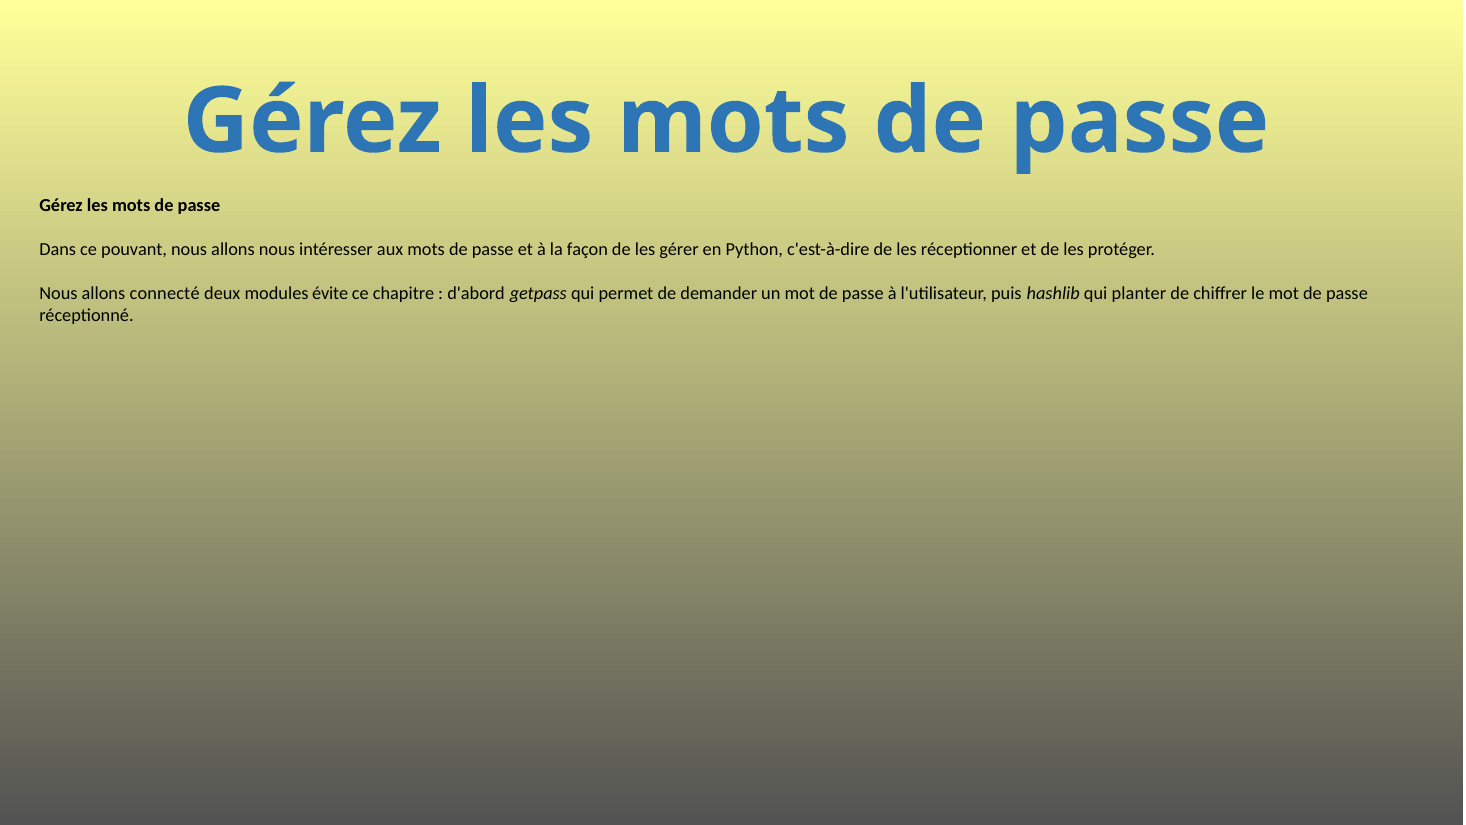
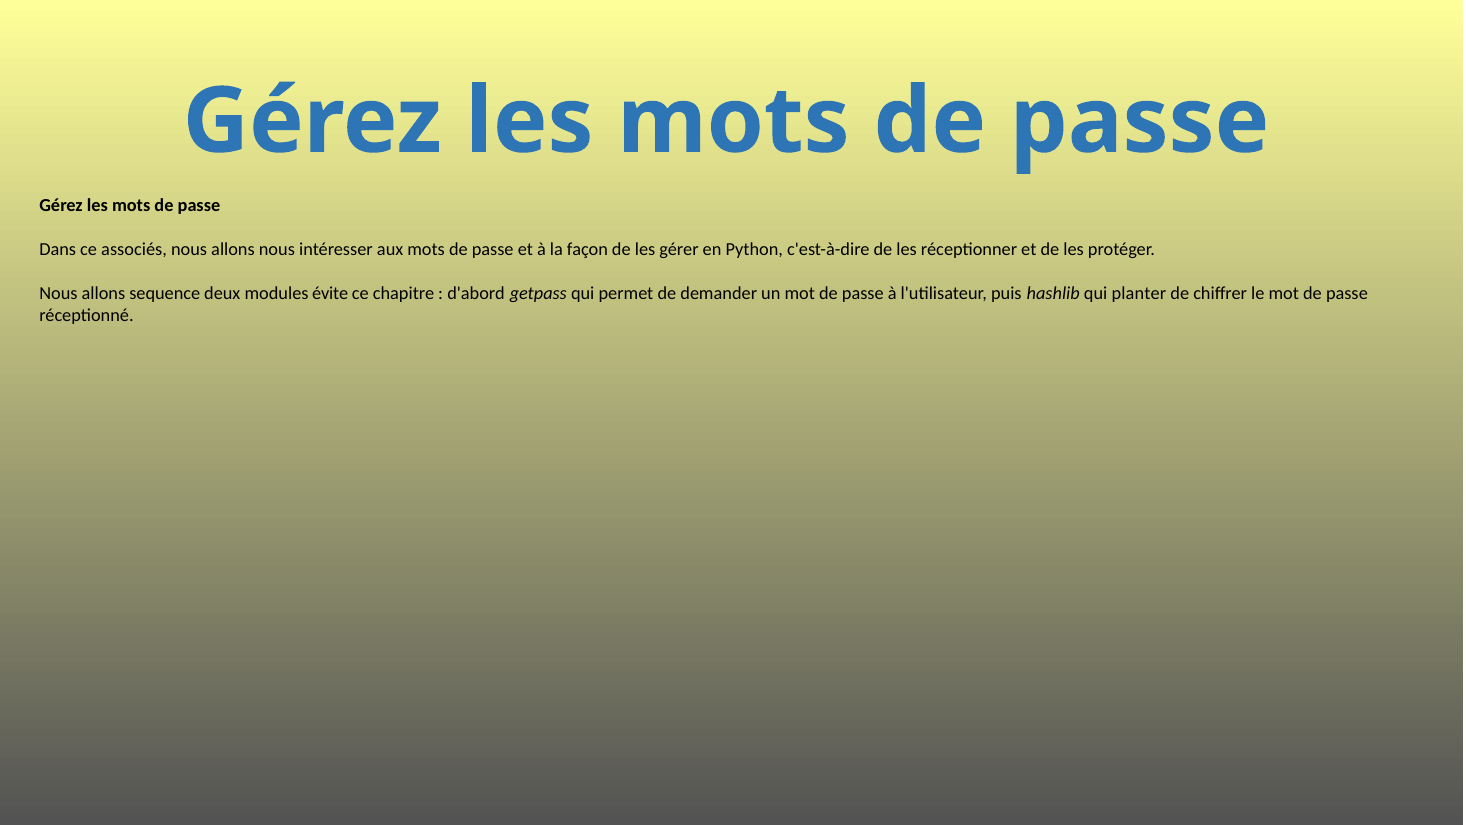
pouvant: pouvant -> associés (134, 249)
connecté: connecté -> sequence (165, 293)
